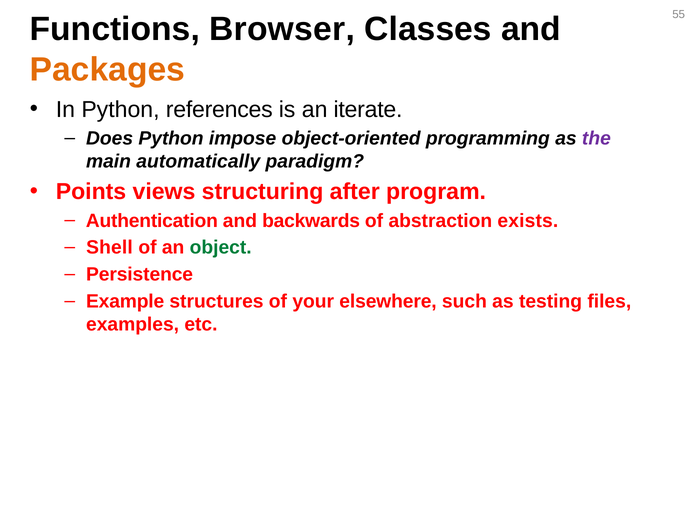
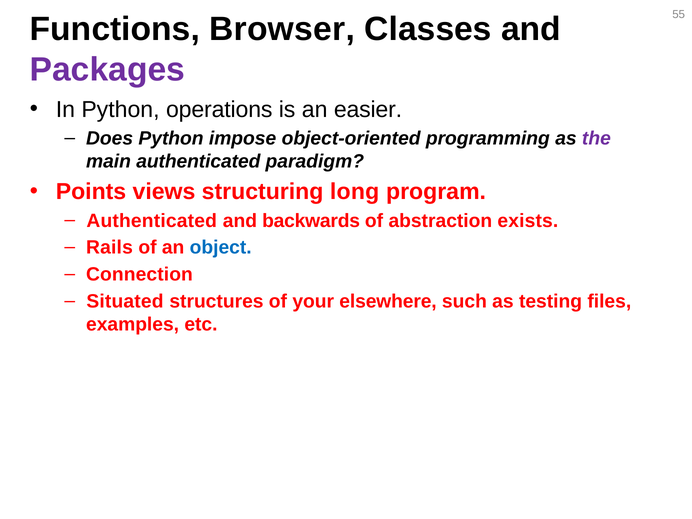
Packages colour: orange -> purple (108, 70)
references: references -> operations (219, 109)
iterate: iterate -> easier (368, 109)
main automatically: automatically -> authenticated (198, 162)
after: after -> long (355, 192)
Authentication: Authentication -> Authenticated (152, 221)
Shell: Shell -> Rails (109, 248)
object colour: green -> blue (221, 248)
Persistence: Persistence -> Connection (139, 275)
Example: Example -> Situated (125, 301)
